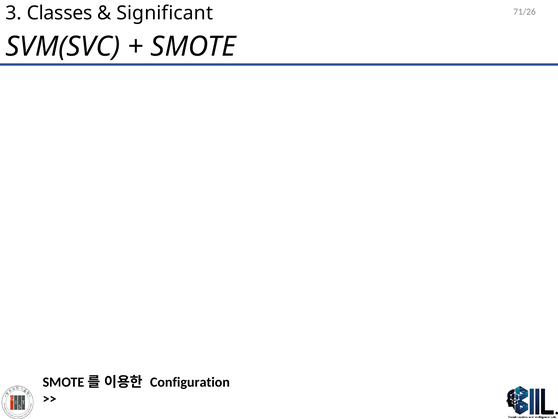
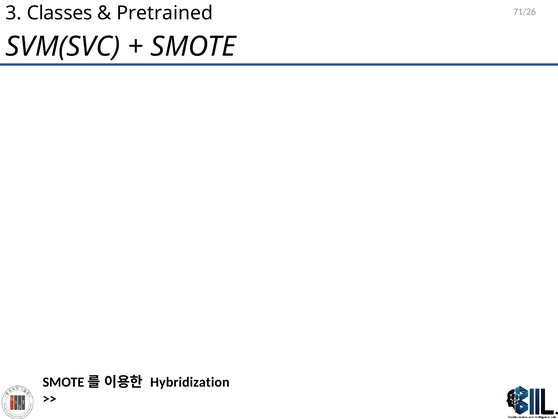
Significant: Significant -> Pretrained (165, 13)
Configuration: Configuration -> Hybridization (190, 382)
